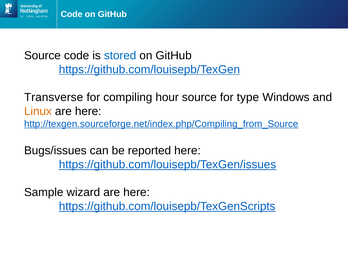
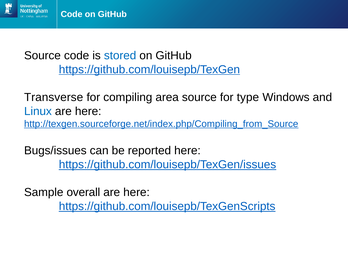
hour: hour -> area (167, 97)
Linux colour: orange -> blue (38, 111)
wizard: wizard -> overall (83, 192)
